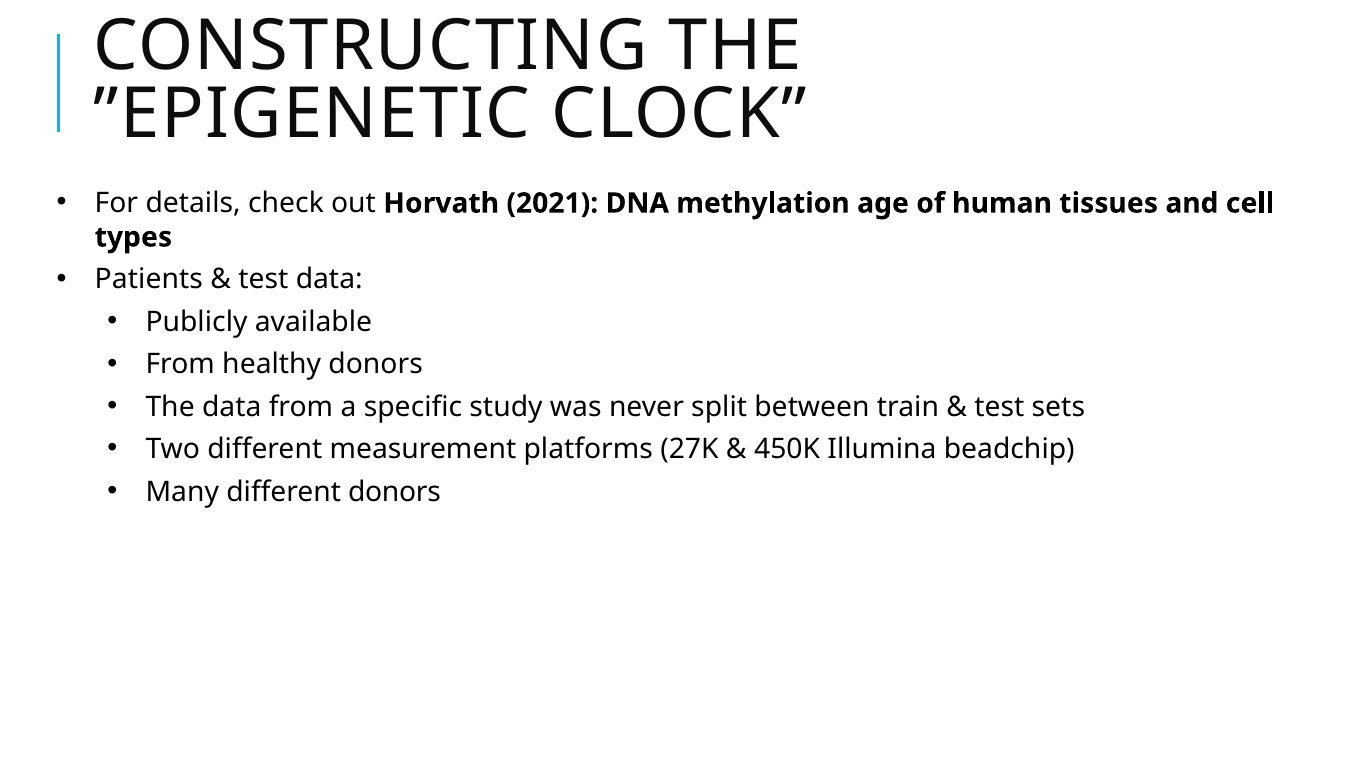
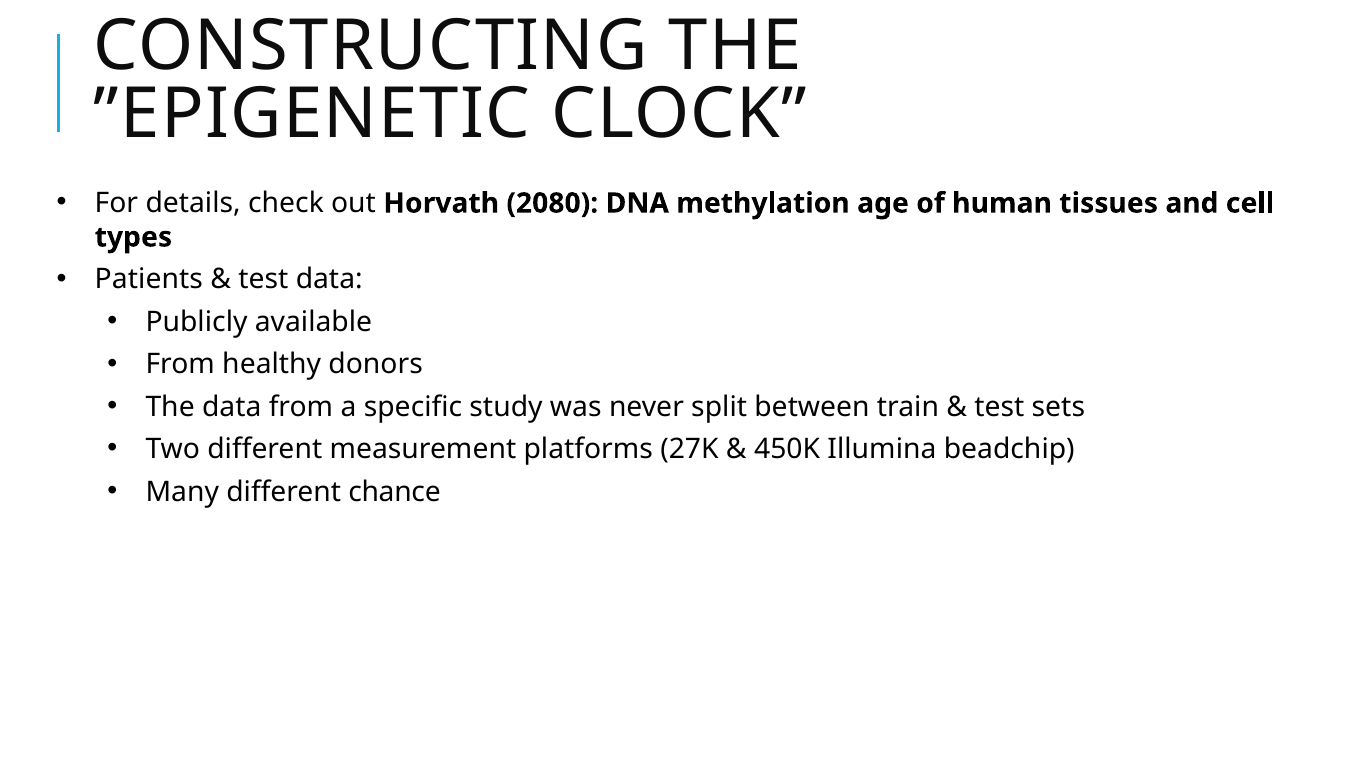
2021: 2021 -> 2080 (552, 203)
different donors: donors -> chance (394, 492)
